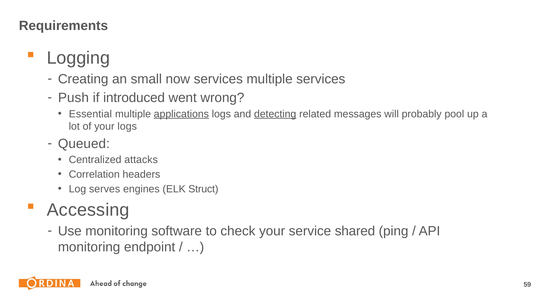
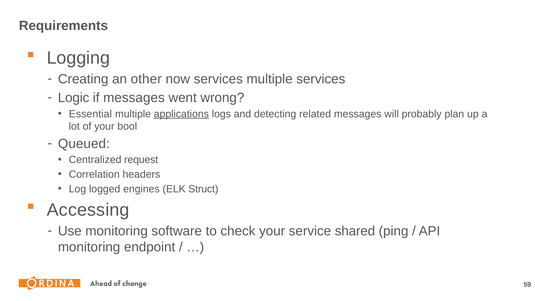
small: small -> other (146, 79)
Push: Push -> Logic (74, 98)
if introduced: introduced -> messages (134, 98)
detecting underline: present -> none (275, 114)
pool: pool -> plan (454, 114)
your logs: logs -> bool (127, 126)
attacks: attacks -> request (141, 160)
serves: serves -> logged (105, 189)
